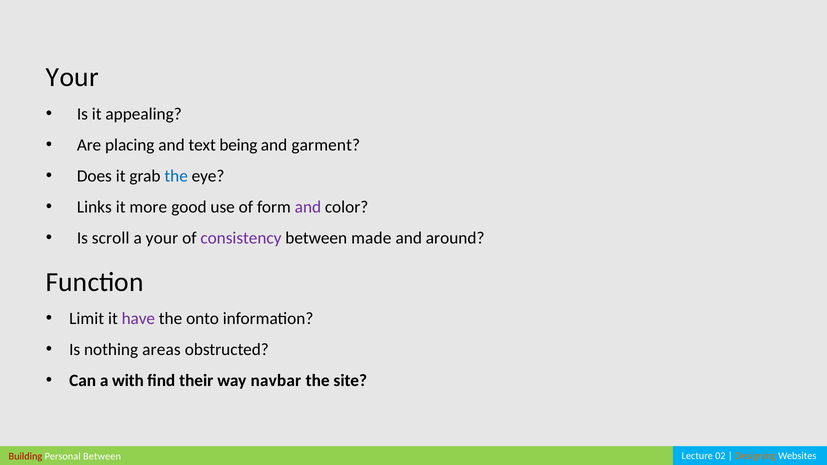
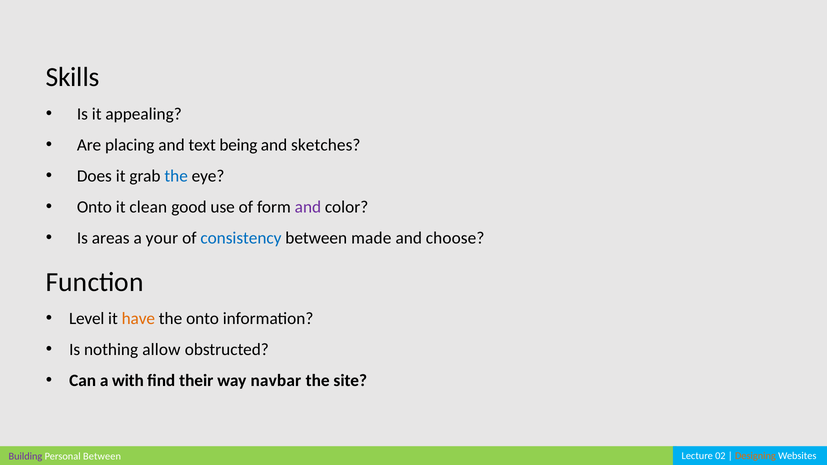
Your: Your -> Skills (73, 77)
garment: garment -> sketches (326, 145)
Links: Links -> Onto (94, 207)
more: more -> clean (148, 207)
scroll: scroll -> areas (111, 238)
consistency colour: purple -> blue (241, 238)
around: around -> choose (455, 238)
Limit: Limit -> Level (87, 319)
have colour: purple -> orange (138, 319)
areas: areas -> allow (161, 350)
Building colour: red -> purple (25, 456)
